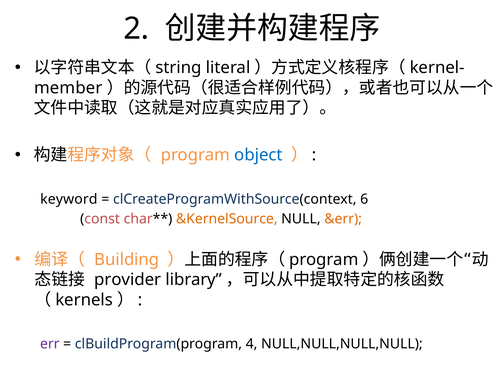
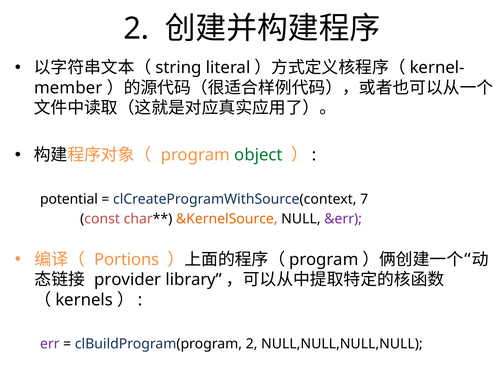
object colour: blue -> green (258, 155)
keyword: keyword -> potential (69, 199)
6: 6 -> 7 (364, 199)
&err colour: orange -> purple (343, 219)
Building: Building -> Portions (127, 260)
clBuildProgram(program 4: 4 -> 2 (252, 344)
